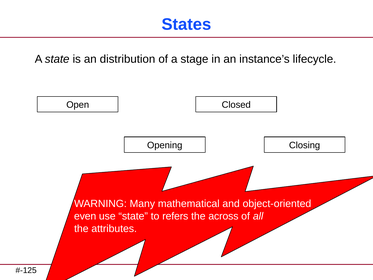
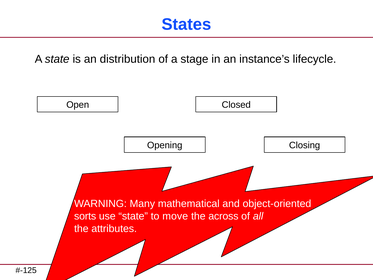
even: even -> sorts (85, 216)
refers: refers -> move (175, 216)
